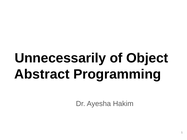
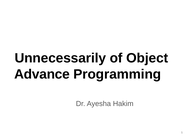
Abstract: Abstract -> Advance (42, 74)
